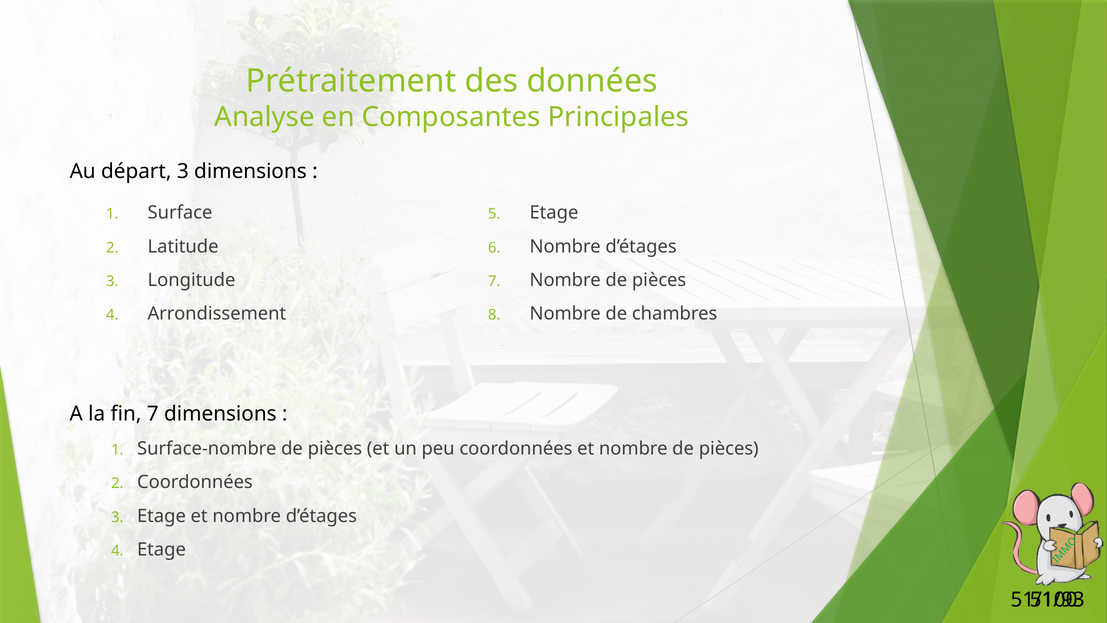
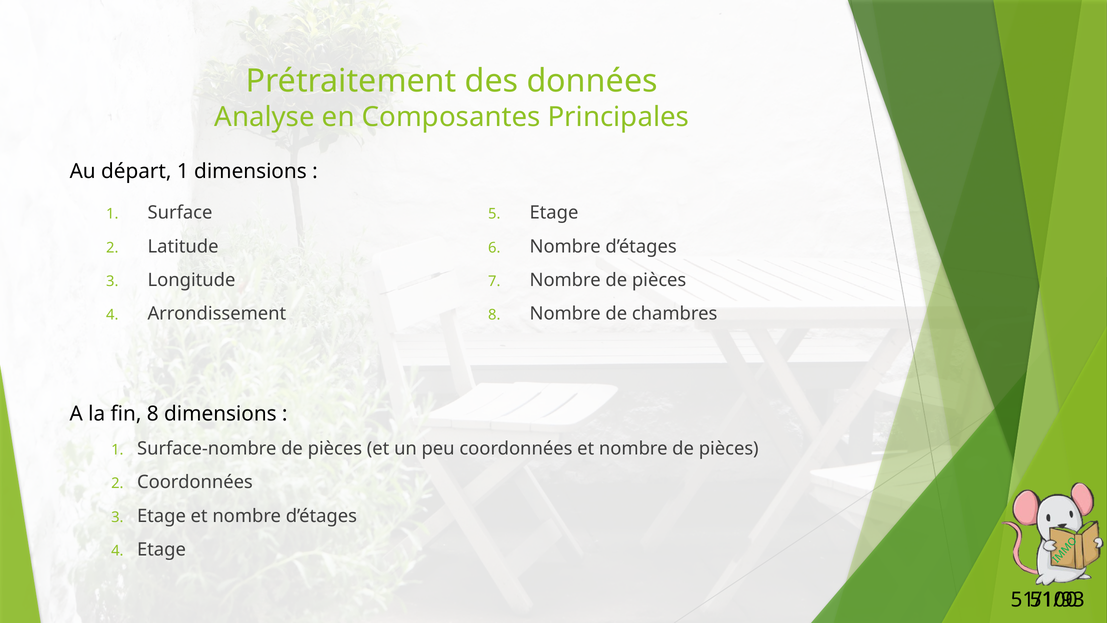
départ 3: 3 -> 1 (183, 171)
fin 7: 7 -> 8 (153, 413)
